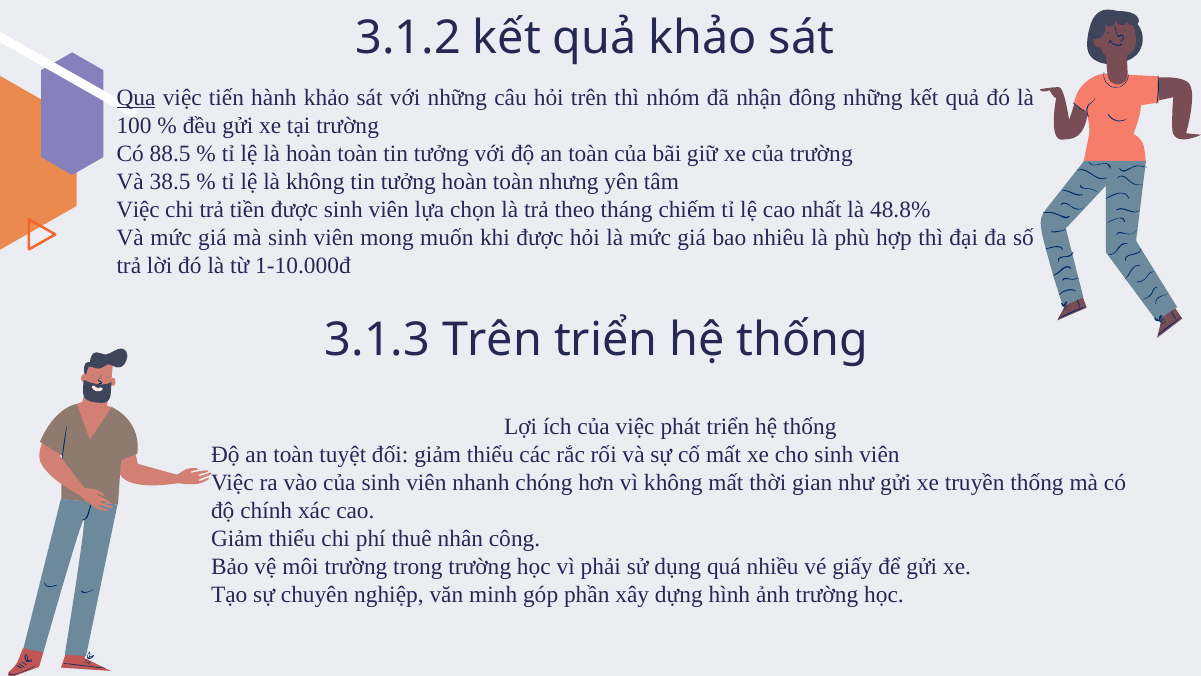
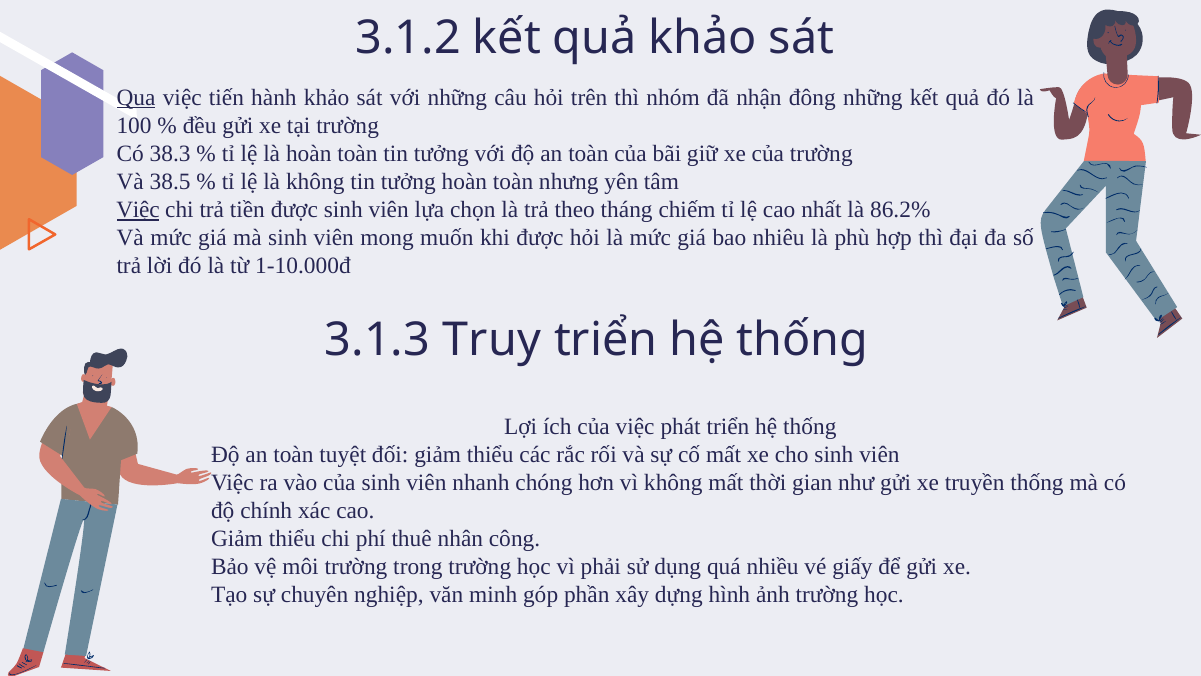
88.5: 88.5 -> 38.3 (170, 154)
Việc underline: none -> present (138, 210)
48.8%: 48.8% -> 86.2% (900, 210)
3.1.3 Trên: Trên -> Truy (492, 340)
